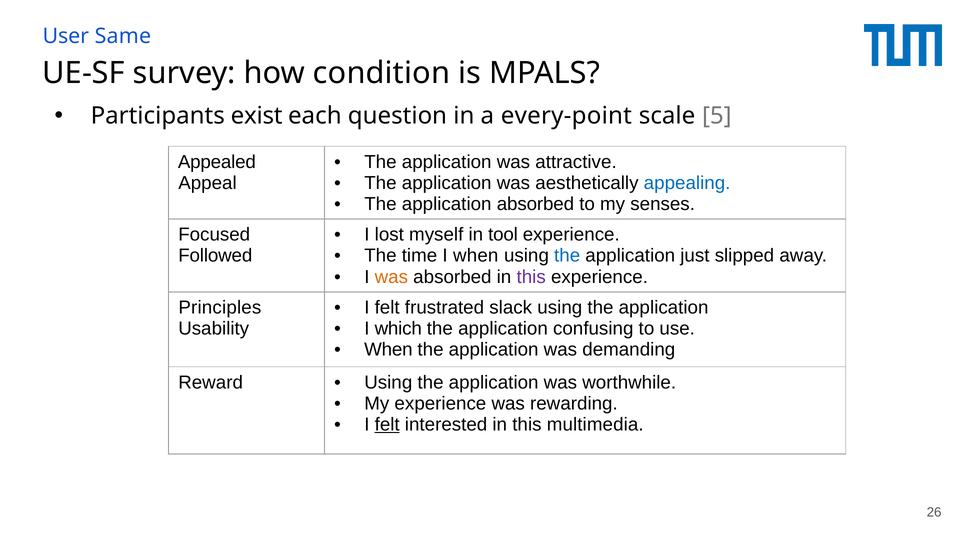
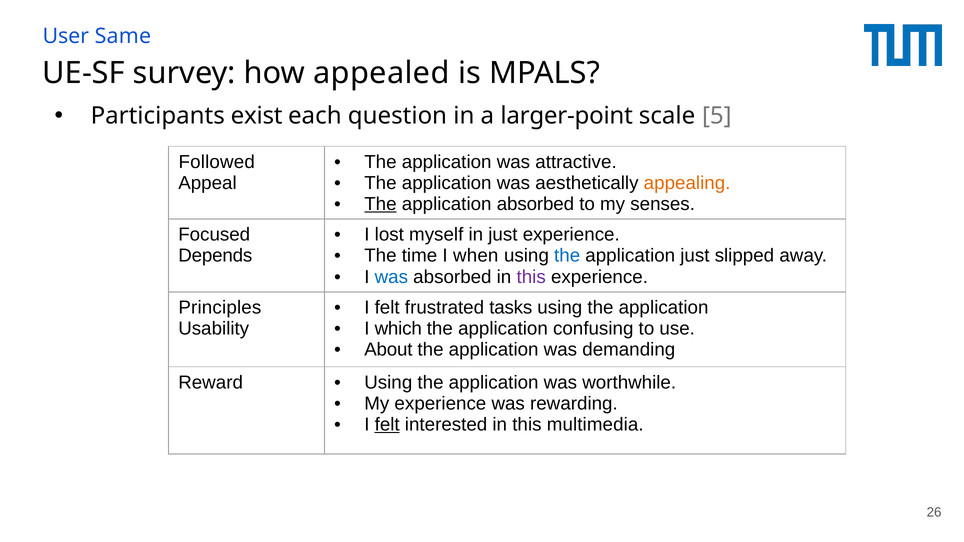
condition: condition -> appealed (381, 73)
every-point: every-point -> larger-point (567, 116)
Appealed: Appealed -> Followed (217, 162)
appealing colour: blue -> orange (687, 183)
The underline: none -> present (380, 204)
in tool: tool -> just (503, 235)
Followed: Followed -> Depends (215, 256)
was colour: orange -> blue (391, 277)
slack: slack -> tasks (511, 308)
When: When -> About (388, 350)
